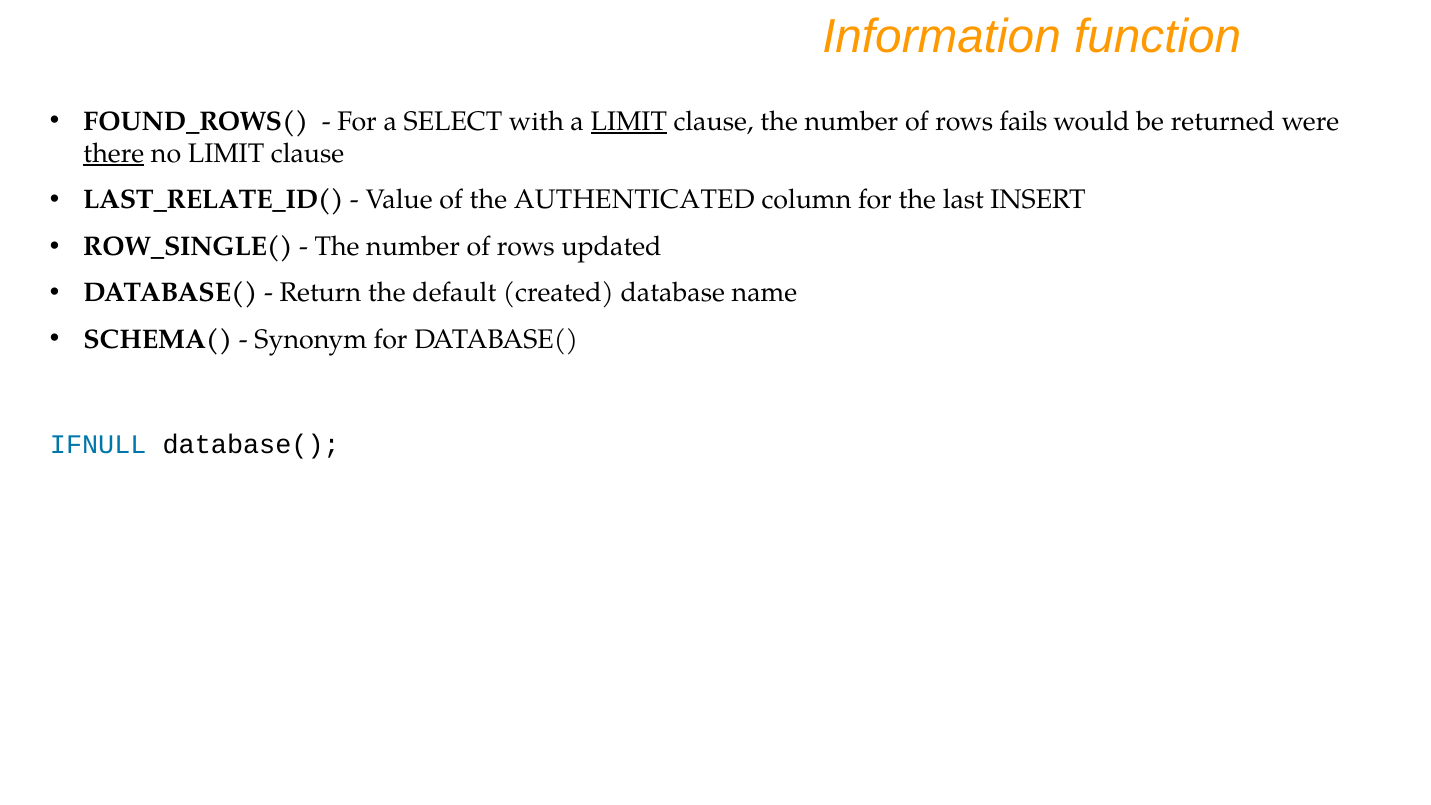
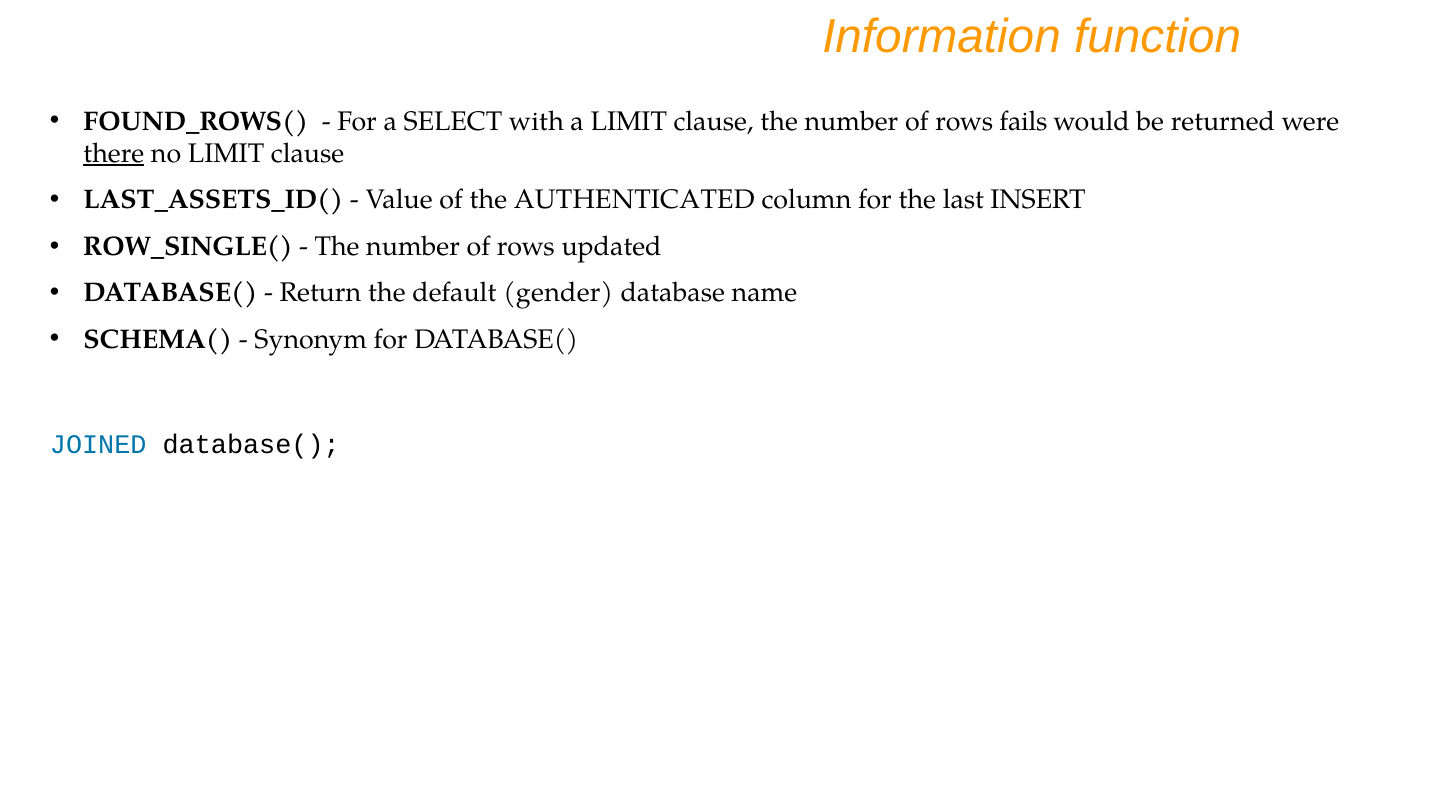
LIMIT underline: present -> none (629, 121)
LAST_RELATE_ID(: LAST_RELATE_ID( -> LAST_ASSETS_ID( (213, 200)
created: created -> gender (558, 293)
IFNULL: IFNULL -> JOINED (98, 445)
